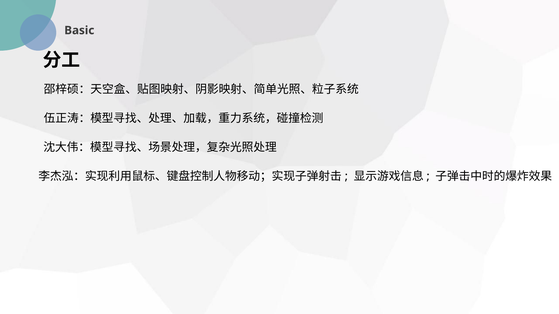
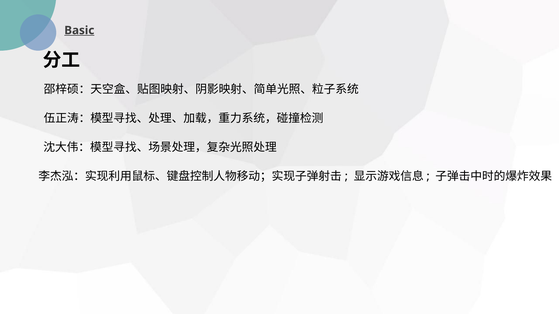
Basic underline: none -> present (79, 30)
